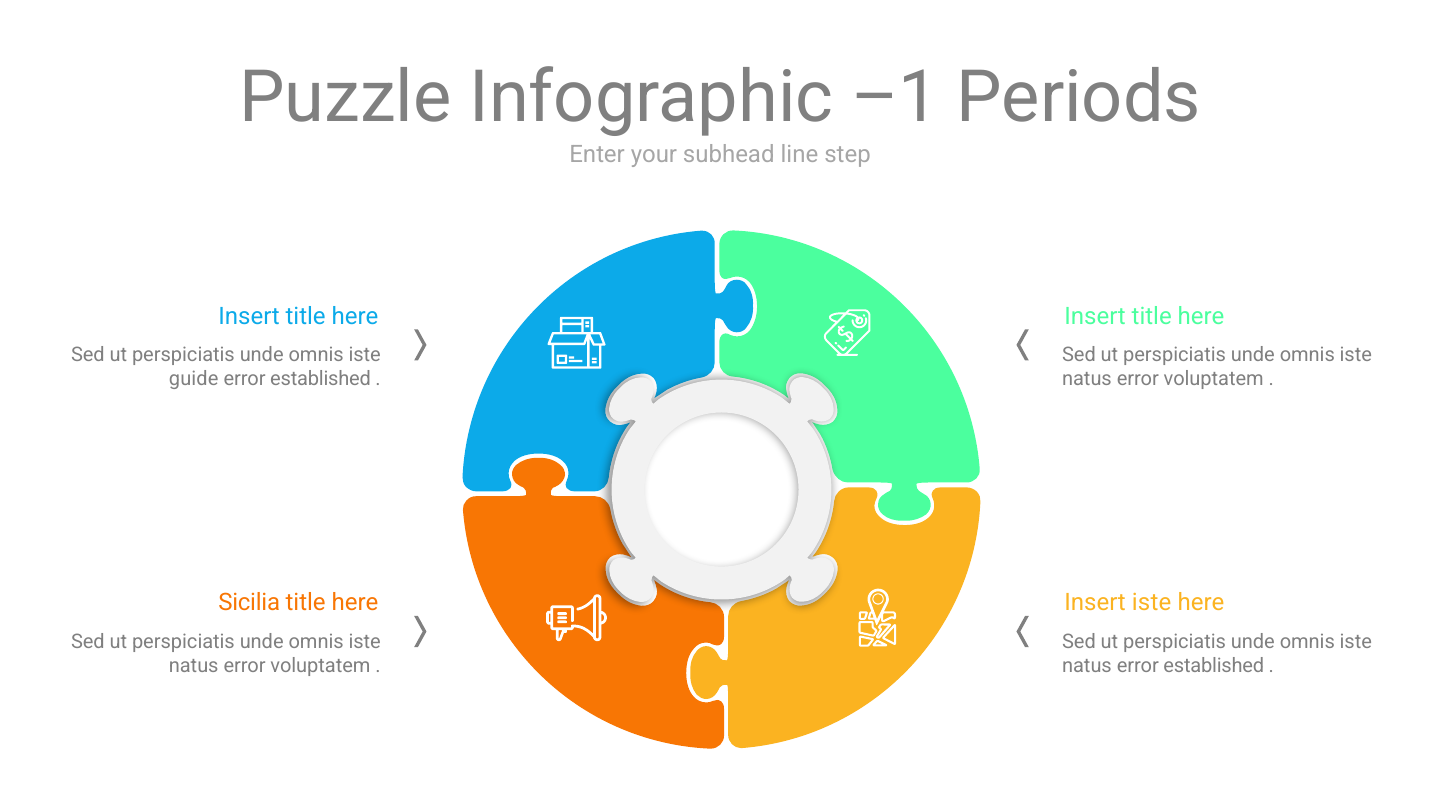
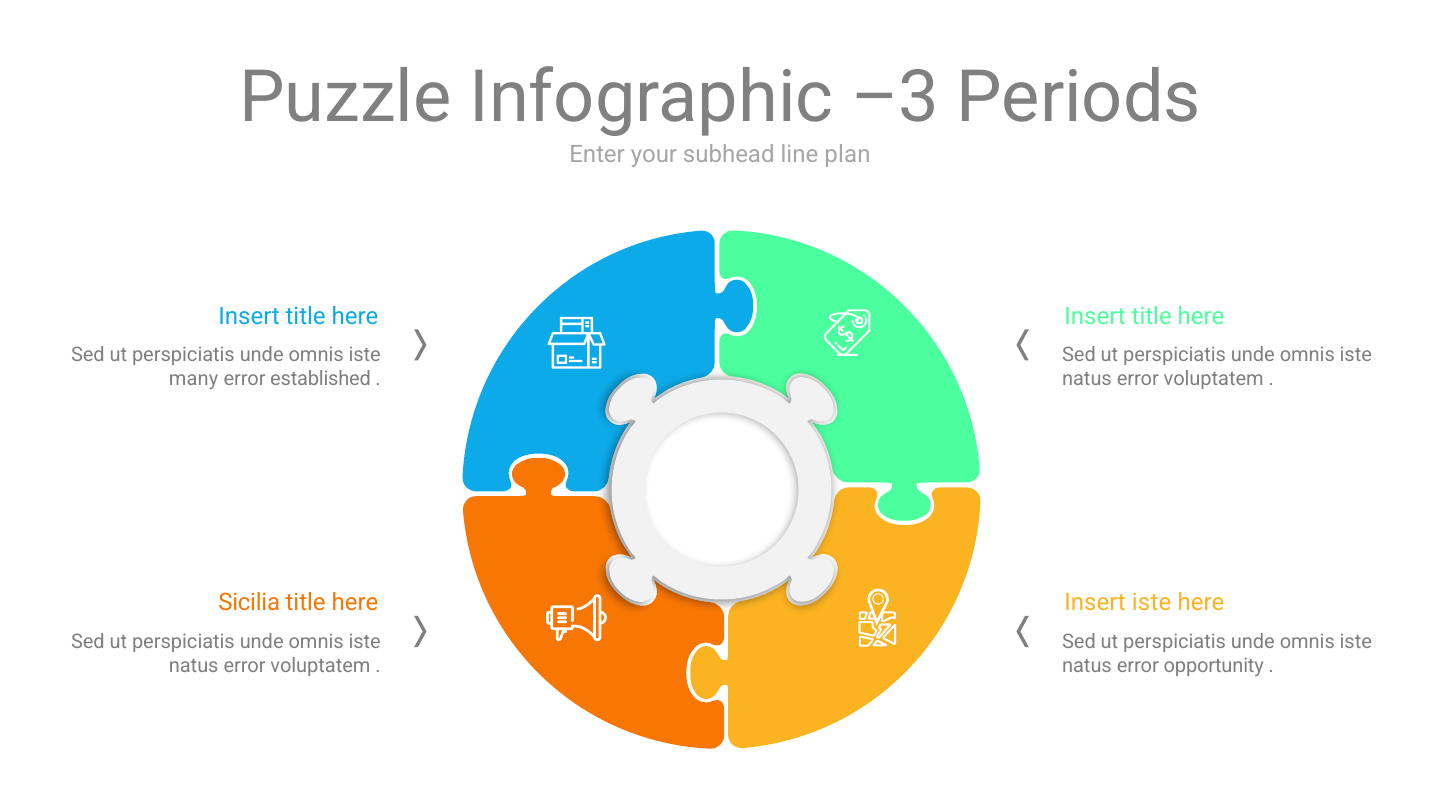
–1: –1 -> –3 (895, 98)
step: step -> plan (847, 155)
guide: guide -> many (194, 379)
natus error established: established -> opportunity (1214, 665)
